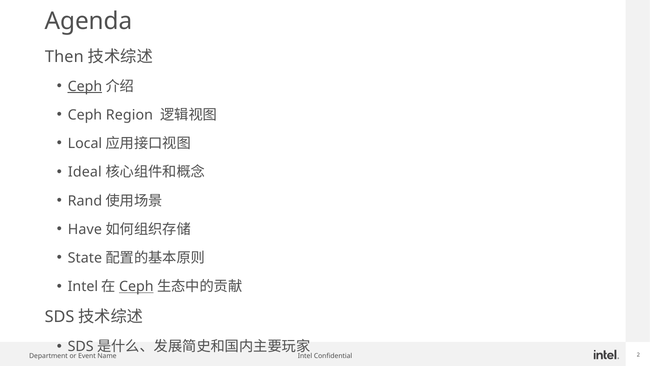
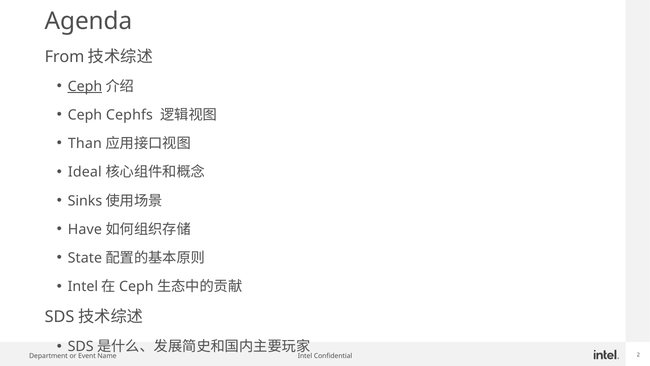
Then: Then -> From (64, 57)
Region: Region -> Cephfs (129, 115)
Local: Local -> Than (85, 143)
Rand: Rand -> Sinks (85, 201)
Ceph underline: present -> none (136, 286)
